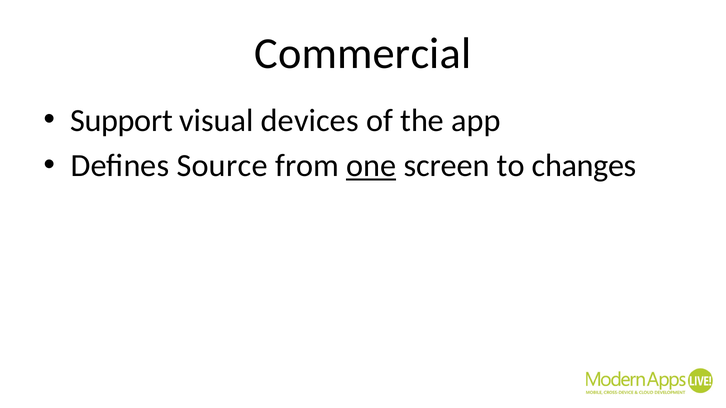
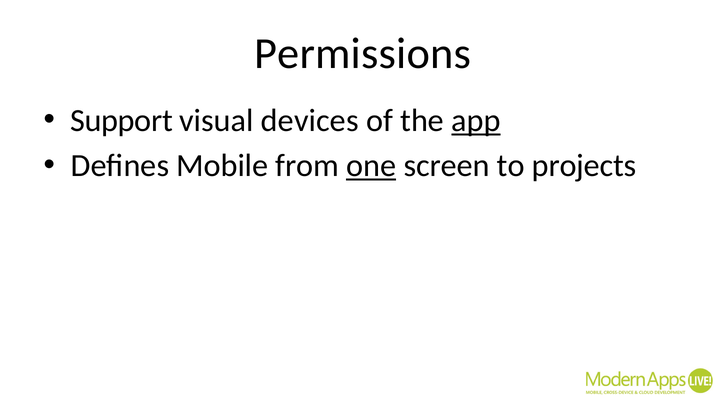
Commercial: Commercial -> Permissions (363, 53)
app underline: none -> present (476, 121)
Source: Source -> Mobile (222, 166)
changes: changes -> projects (584, 166)
